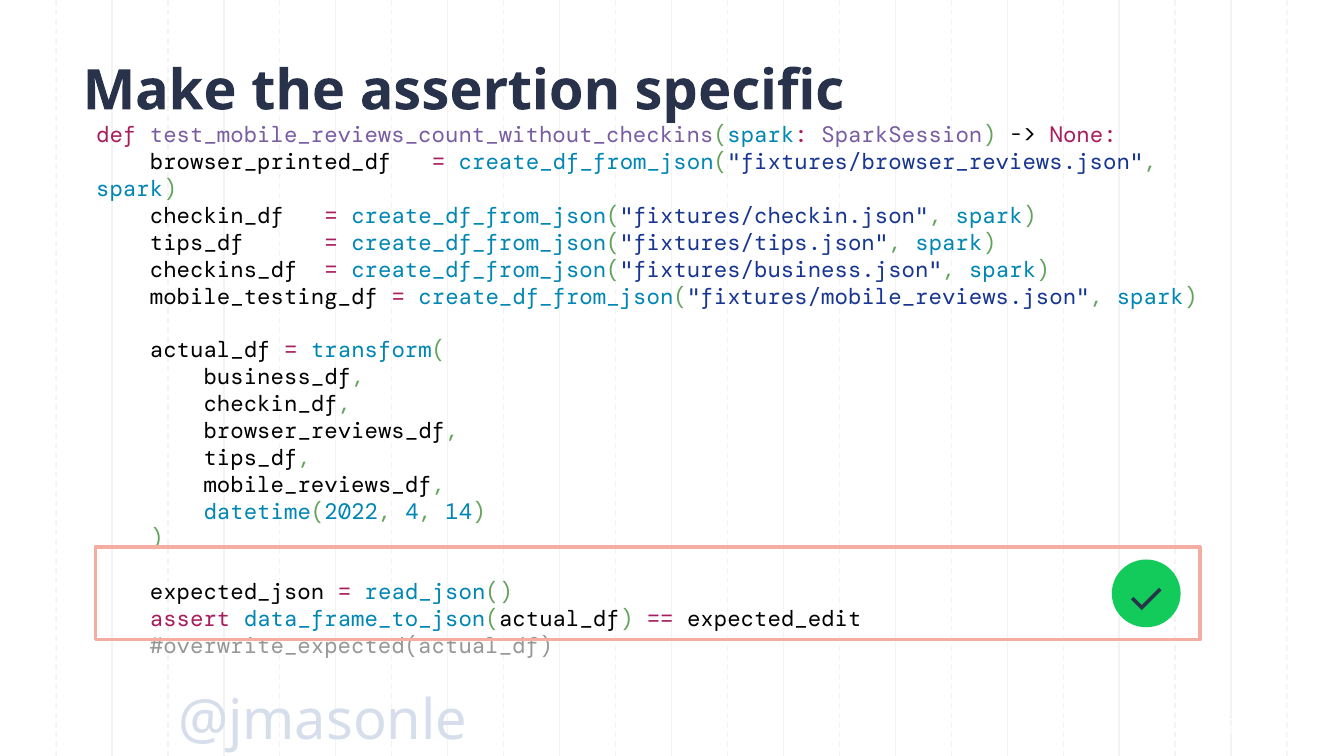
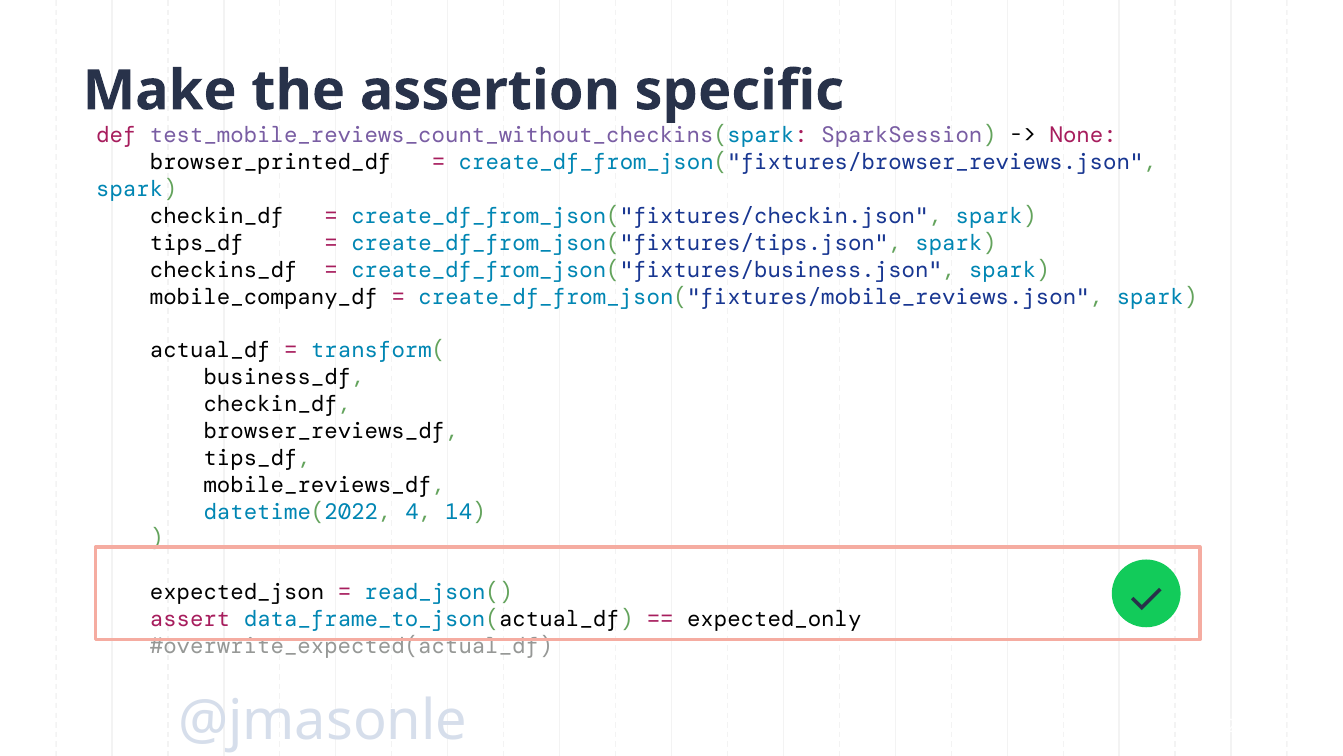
mobile_testing_df: mobile_testing_df -> mobile_company_df (264, 296)
expected_edit: expected_edit -> expected_only (774, 619)
